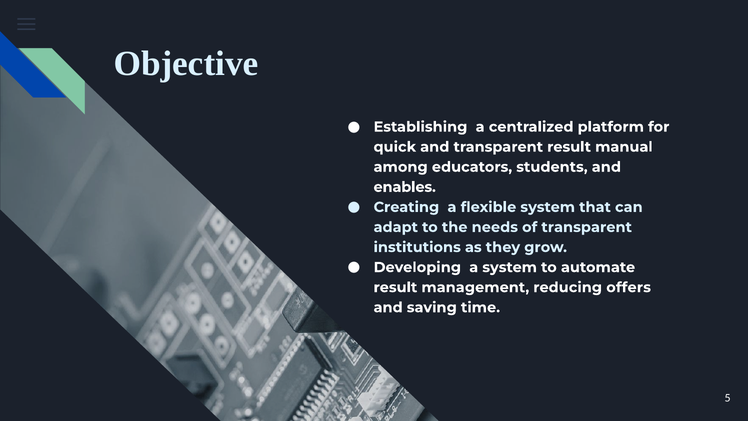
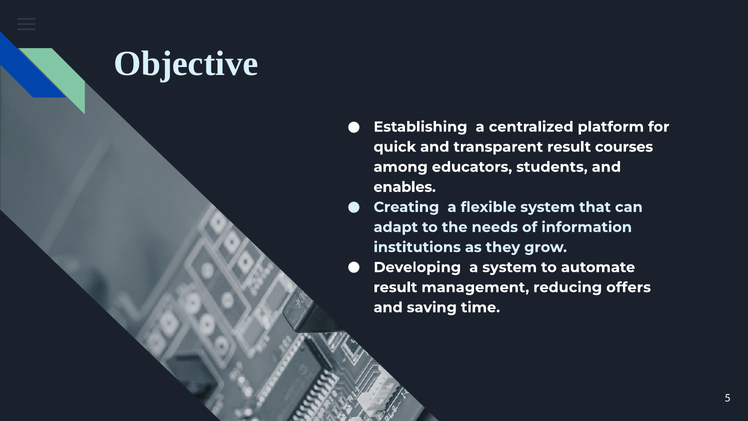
manual: manual -> courses (624, 147)
of transparent: transparent -> information (587, 227)
